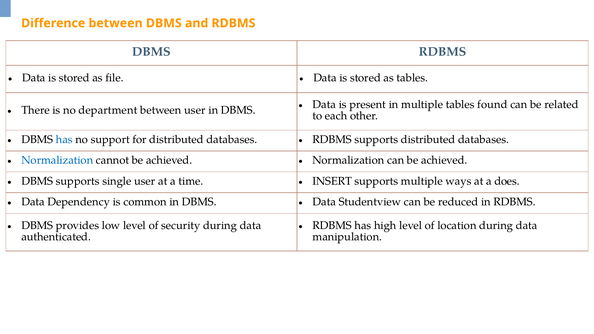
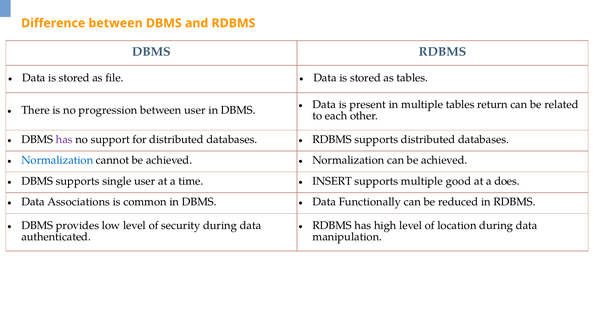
found: found -> return (493, 105)
department: department -> progression (108, 110)
has colour: blue -> purple (64, 139)
ways: ways -> good (458, 181)
Dependency: Dependency -> Associations (79, 202)
Studentview: Studentview -> Functionally (370, 202)
